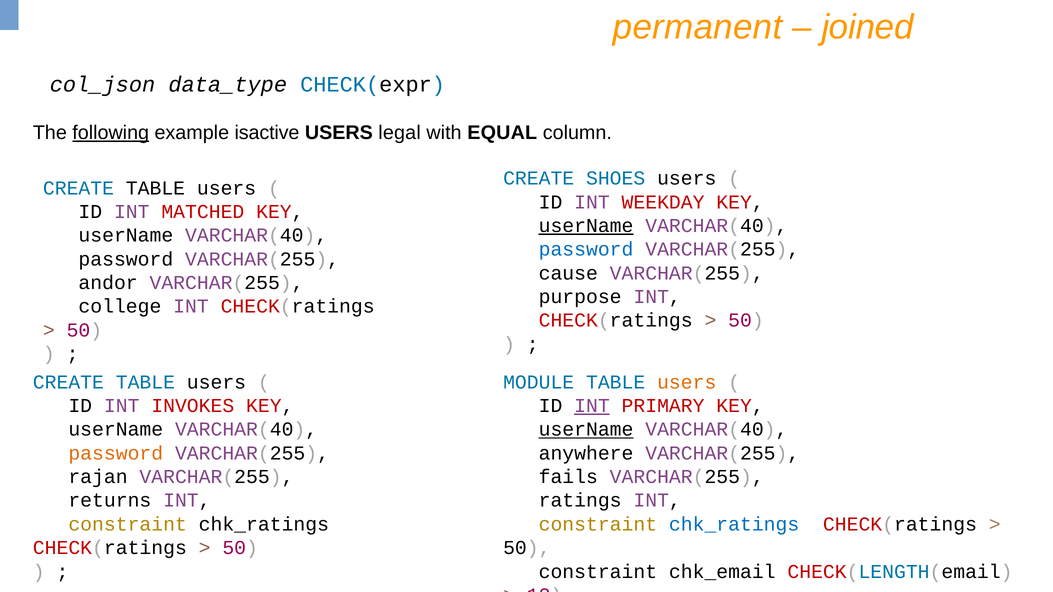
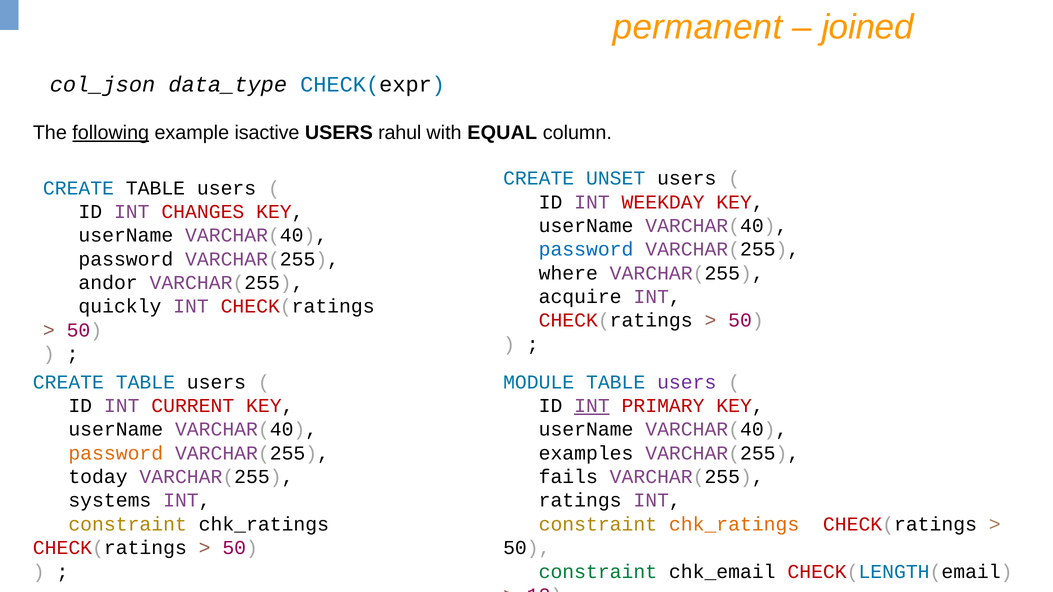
legal: legal -> rahul (400, 133)
SHOES: SHOES -> UNSET (616, 178)
MATCHED: MATCHED -> CHANGES (203, 212)
userName underline: present -> none (586, 226)
cause: cause -> where (568, 273)
purpose: purpose -> acquire (580, 297)
college: college -> quickly (120, 307)
users colour: orange -> purple (687, 382)
INVOKES: INVOKES -> CURRENT (193, 406)
userName underline: present -> none (586, 430)
anywhere: anywhere -> examples (586, 453)
rajan: rajan -> today (98, 477)
returns: returns -> systems (110, 501)
chk_ratings colour: blue -> orange (734, 524)
constraint colour: black -> green (598, 572)
